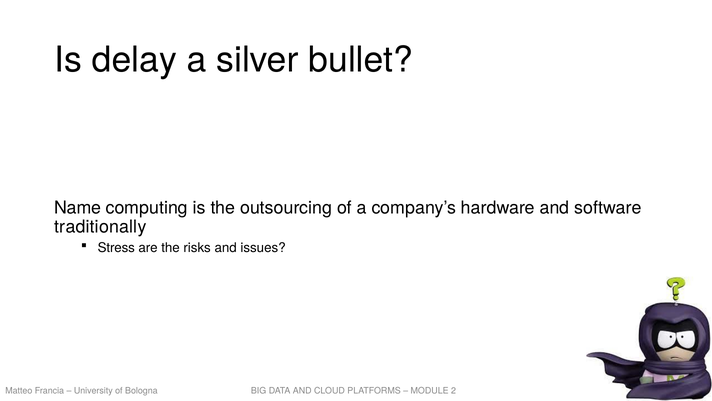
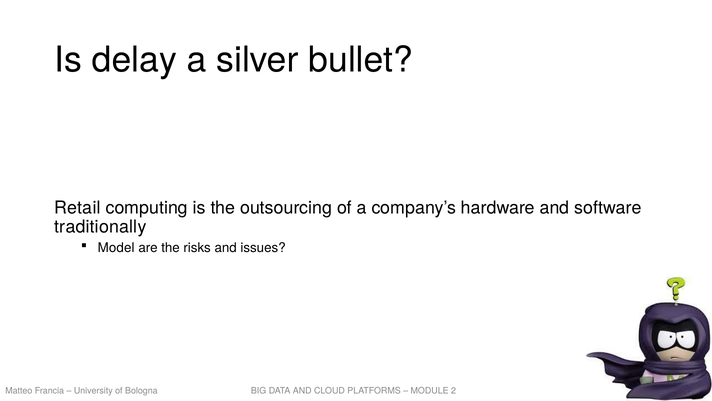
Name: Name -> Retail (77, 208)
Stress: Stress -> Model (116, 247)
